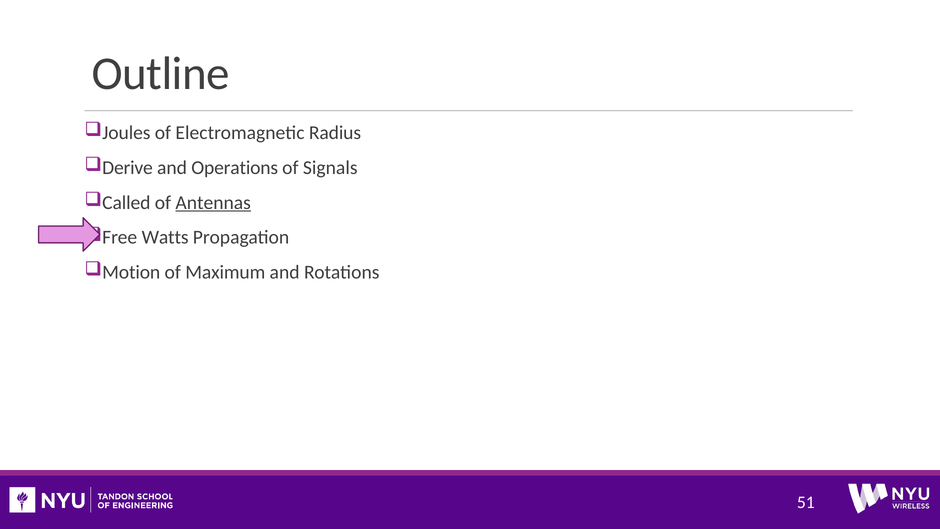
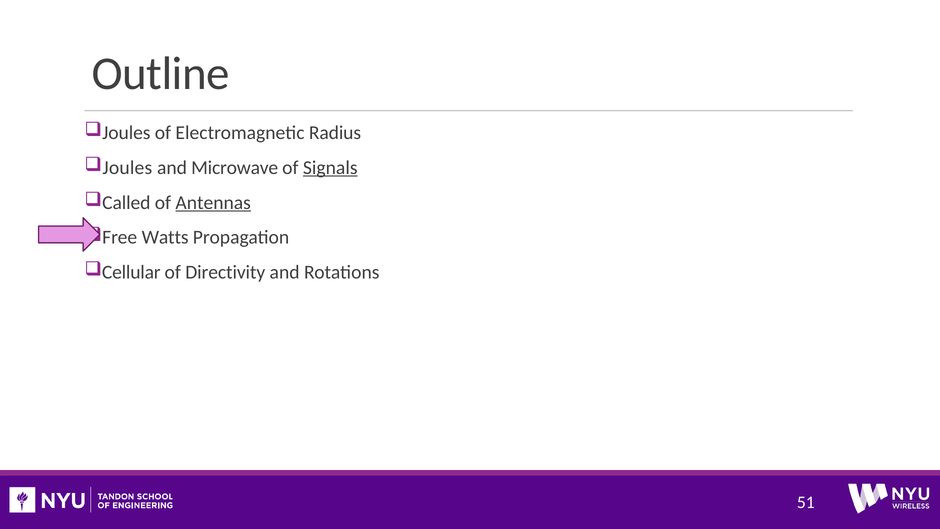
Derive: Derive -> Joules (127, 168)
Operations: Operations -> Microwave (235, 168)
Signals underline: none -> present (330, 168)
Motion: Motion -> Cellular (131, 272)
Maximum: Maximum -> Directivity (225, 272)
